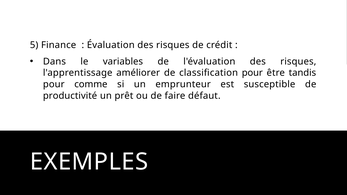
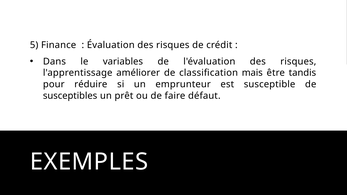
classification pour: pour -> mais (252, 73)
comme: comme -> réduire (91, 84)
productivité: productivité -> susceptibles (70, 96)
